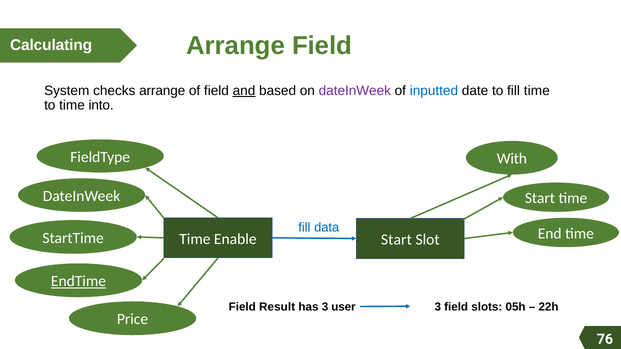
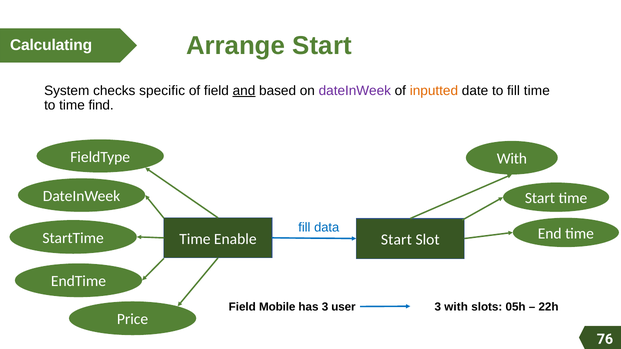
Arrange Field: Field -> Start (322, 46)
checks arrange: arrange -> specific (162, 91)
inputted colour: blue -> orange (434, 91)
into: into -> find (101, 105)
EndTime underline: present -> none (78, 282)
Result: Result -> Mobile (277, 307)
3 field: field -> with (456, 307)
